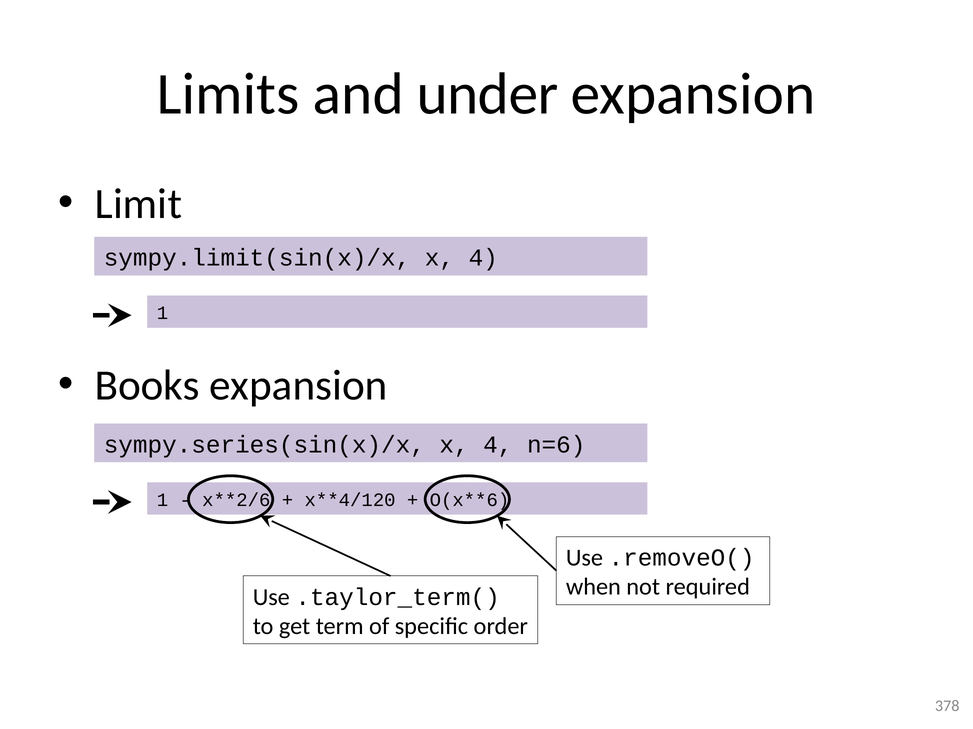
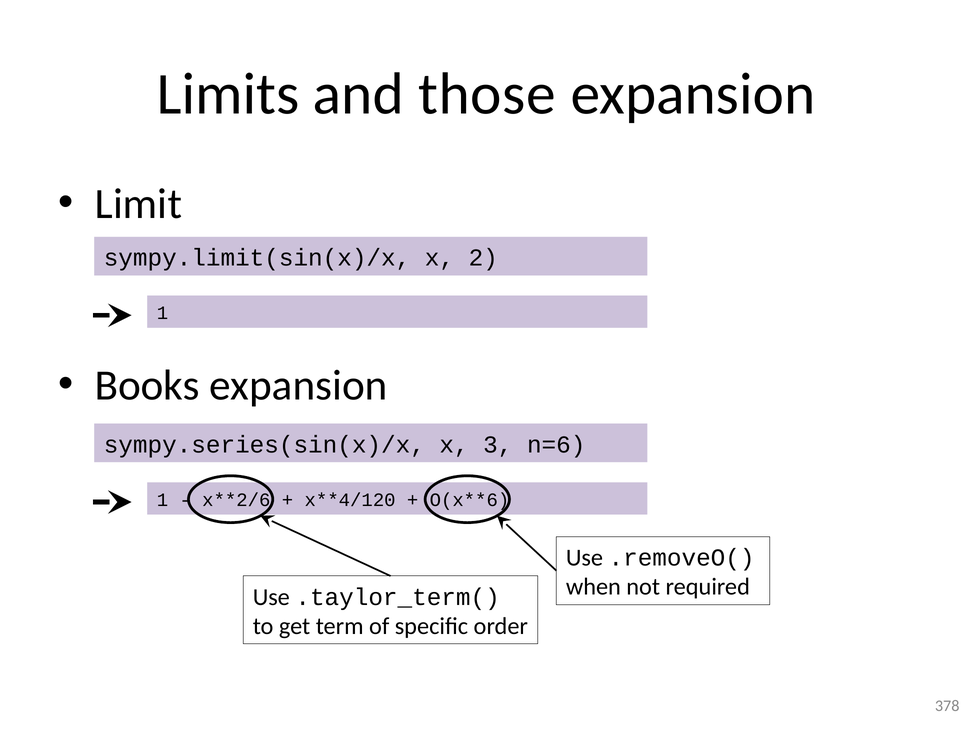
under: under -> those (487, 94)
sympy.limit(sin(x)/x x 4: 4 -> 2 (483, 258)
sympy.series(sin(x)/x x 4: 4 -> 3 (498, 445)
